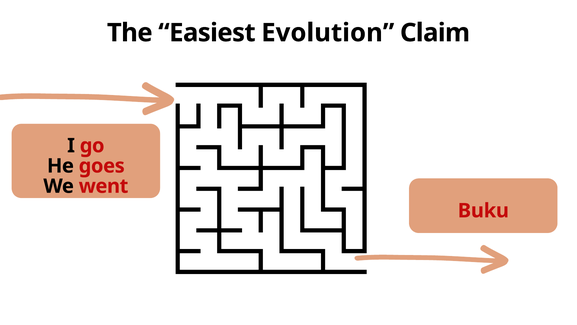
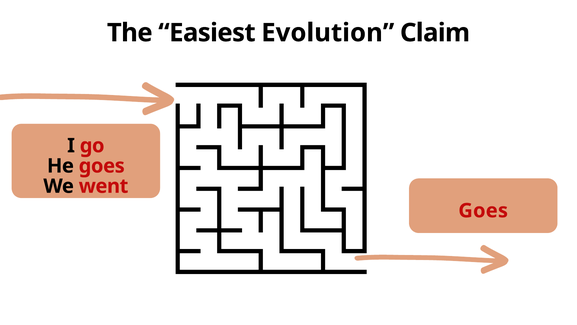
Buku: Buku -> Goes (483, 210)
